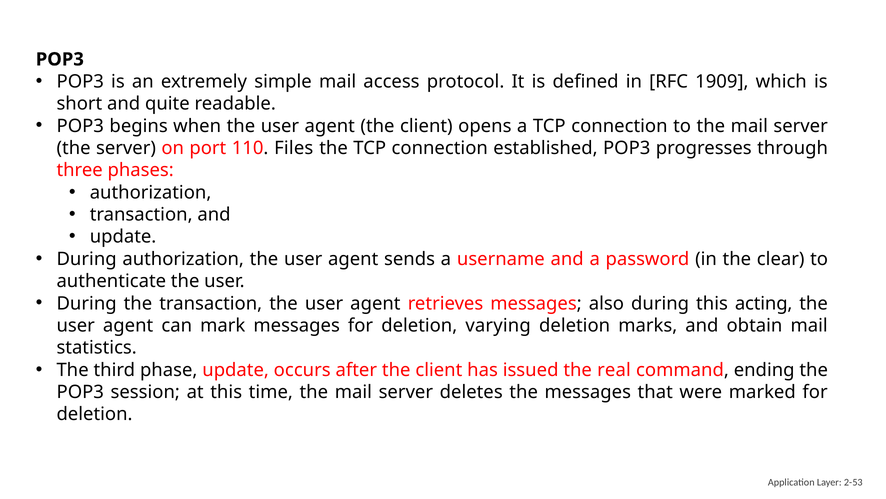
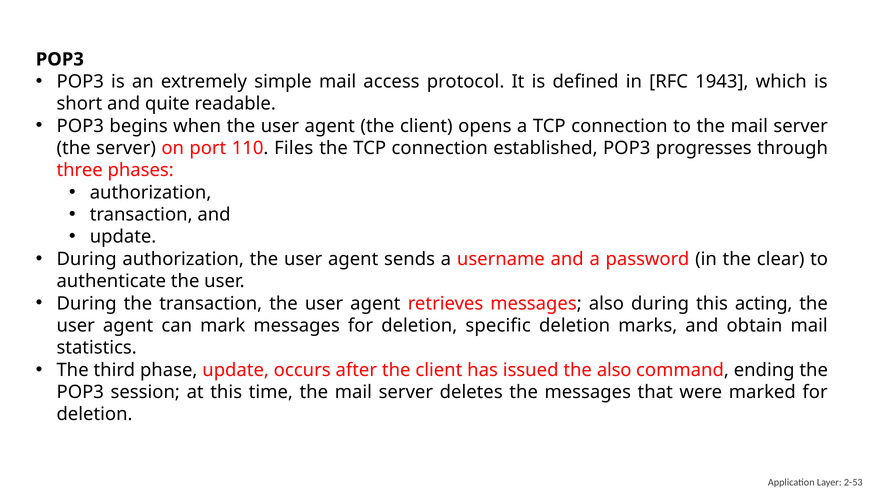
1909: 1909 -> 1943 (722, 81)
varying: varying -> specific (498, 325)
the real: real -> also (614, 370)
